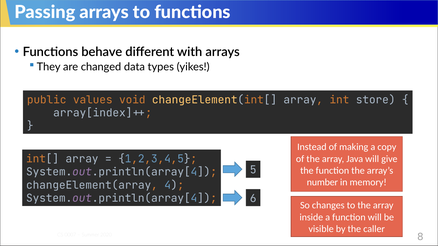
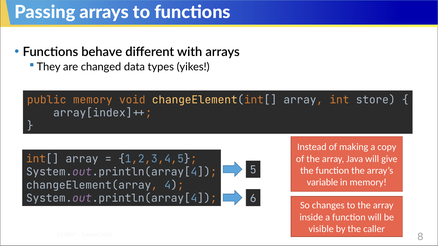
public values: values -> memory (93, 100)
number: number -> variable (322, 183)
